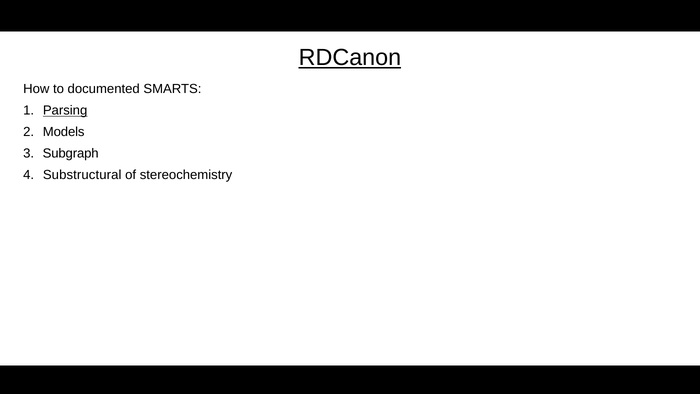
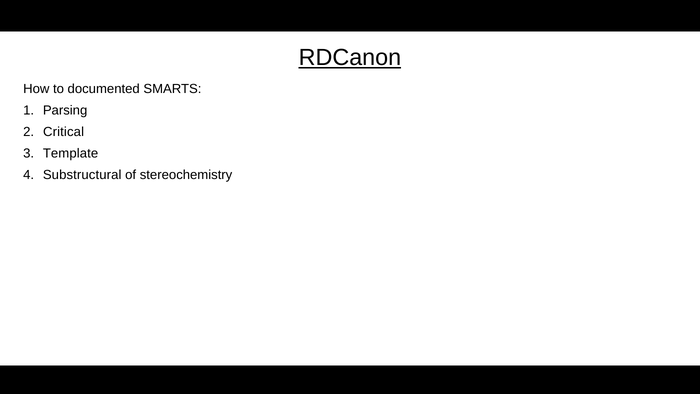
Parsing underline: present -> none (65, 110)
Models: Models -> Critical (64, 132)
Subgraph: Subgraph -> Template (71, 153)
